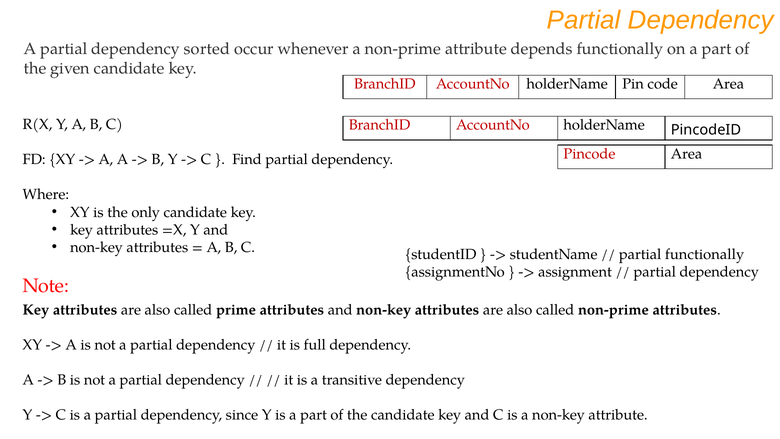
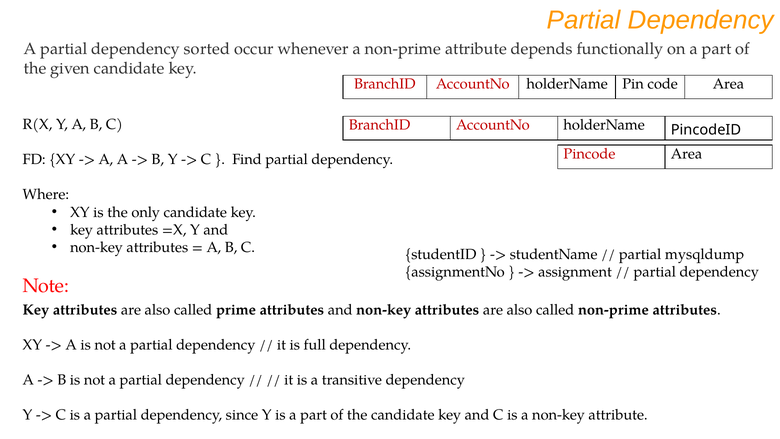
partial functionally: functionally -> mysqldump (705, 254)
